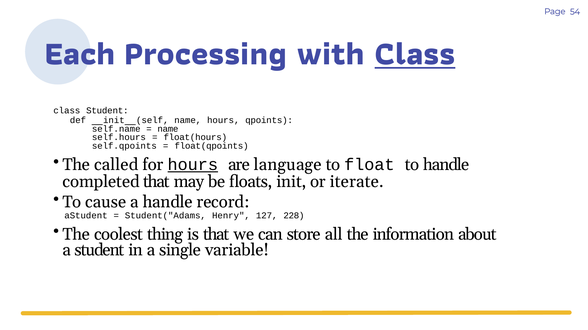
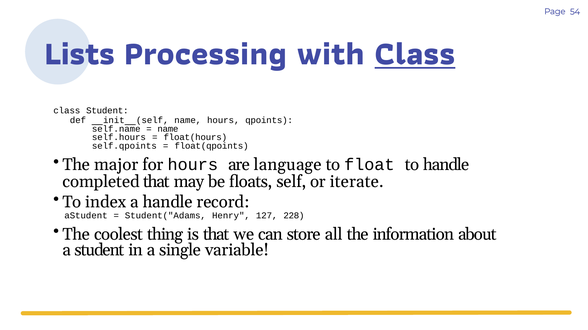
Each: Each -> Lists (80, 54)
called: called -> major (116, 164)
hours underline: present -> none (193, 164)
floats init: init -> self (291, 182)
cause: cause -> index (106, 202)
